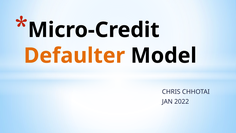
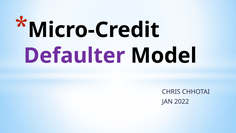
Defaulter colour: orange -> purple (74, 56)
